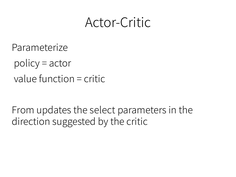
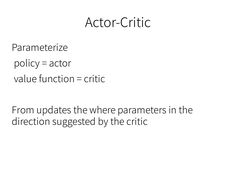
select: select -> where (103, 110)
